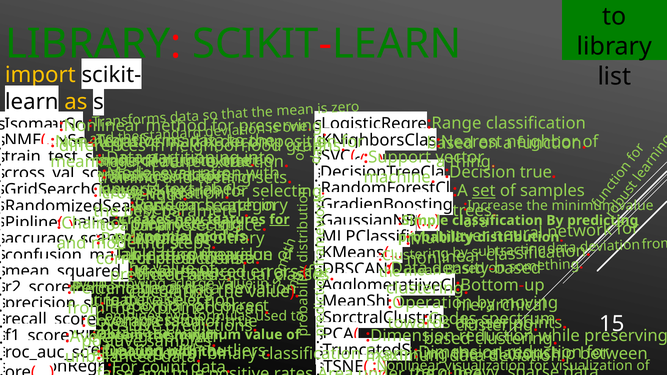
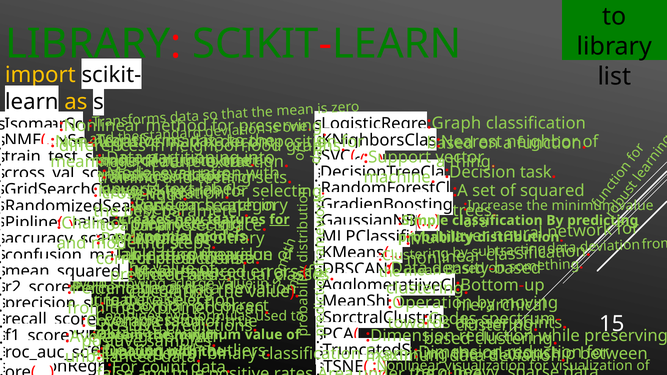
Range: Range -> Graph (456, 123)
true: true -> task (536, 172)
set underline: present -> none (484, 191)
of samples: samples -> squared (552, 191)
